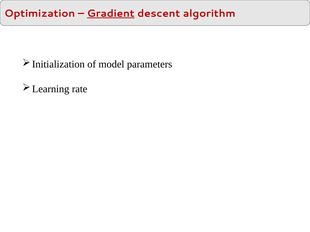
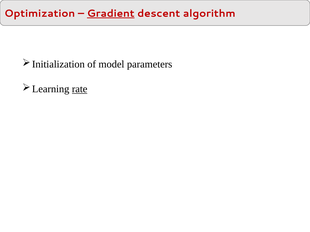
rate underline: none -> present (80, 89)
